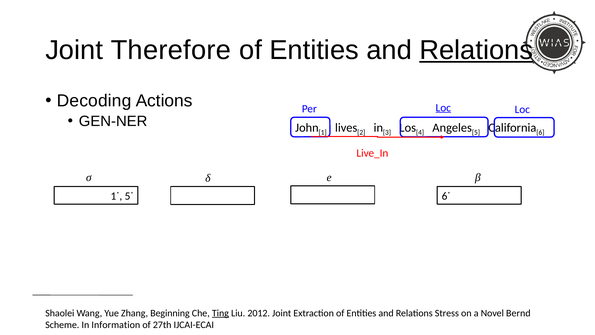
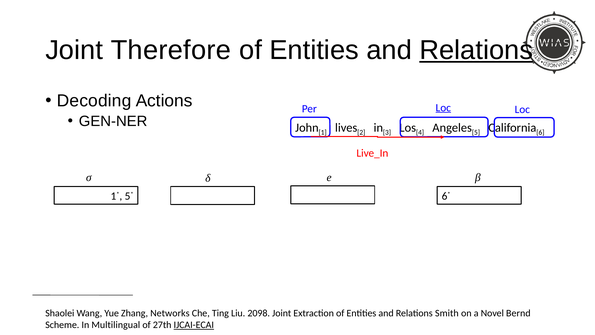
Beginning: Beginning -> Networks (170, 313)
Ting underline: present -> none (220, 313)
2012: 2012 -> 2098 (259, 313)
Stress: Stress -> Smith (447, 313)
Information: Information -> Multilingual (116, 325)
IJCAI-ECAI underline: none -> present (194, 325)
